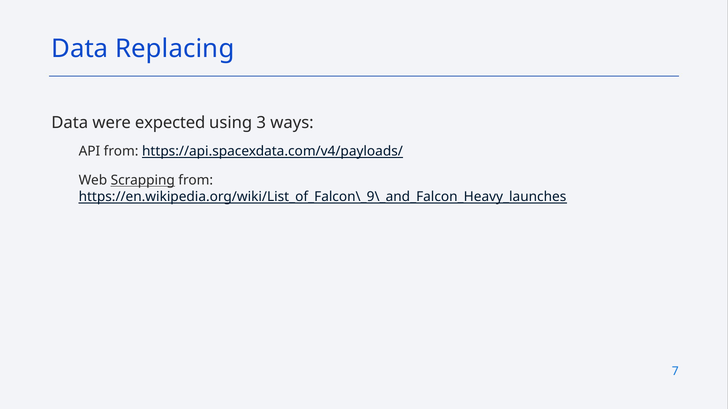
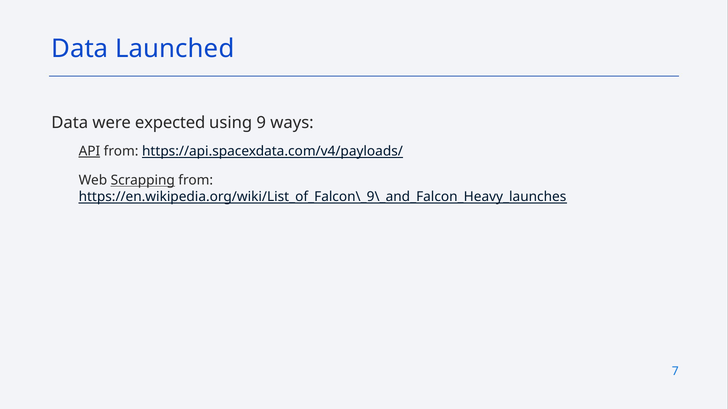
Replacing: Replacing -> Launched (175, 49)
3: 3 -> 9 (261, 123)
API underline: none -> present (89, 151)
